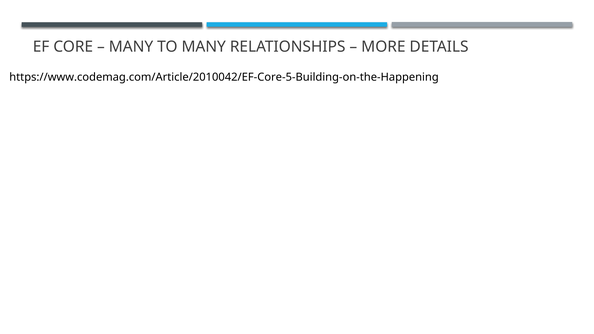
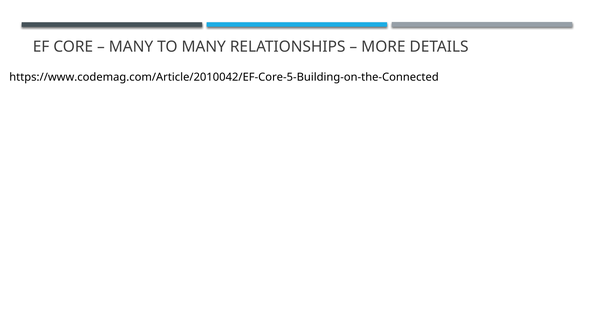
https://www.codemag.com/Article/2010042/EF-Core-5-Building-on-the-Happening: https://www.codemag.com/Article/2010042/EF-Core-5-Building-on-the-Happening -> https://www.codemag.com/Article/2010042/EF-Core-5-Building-on-the-Connected (224, 77)
